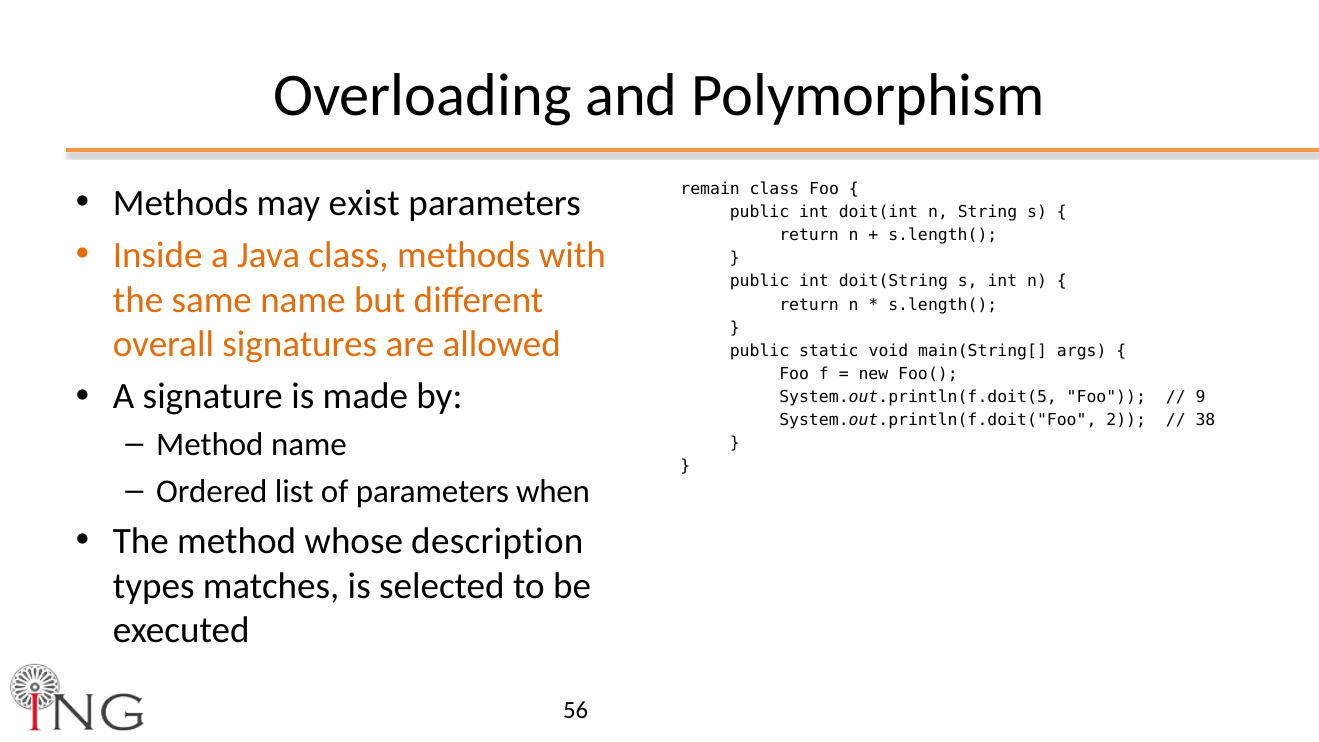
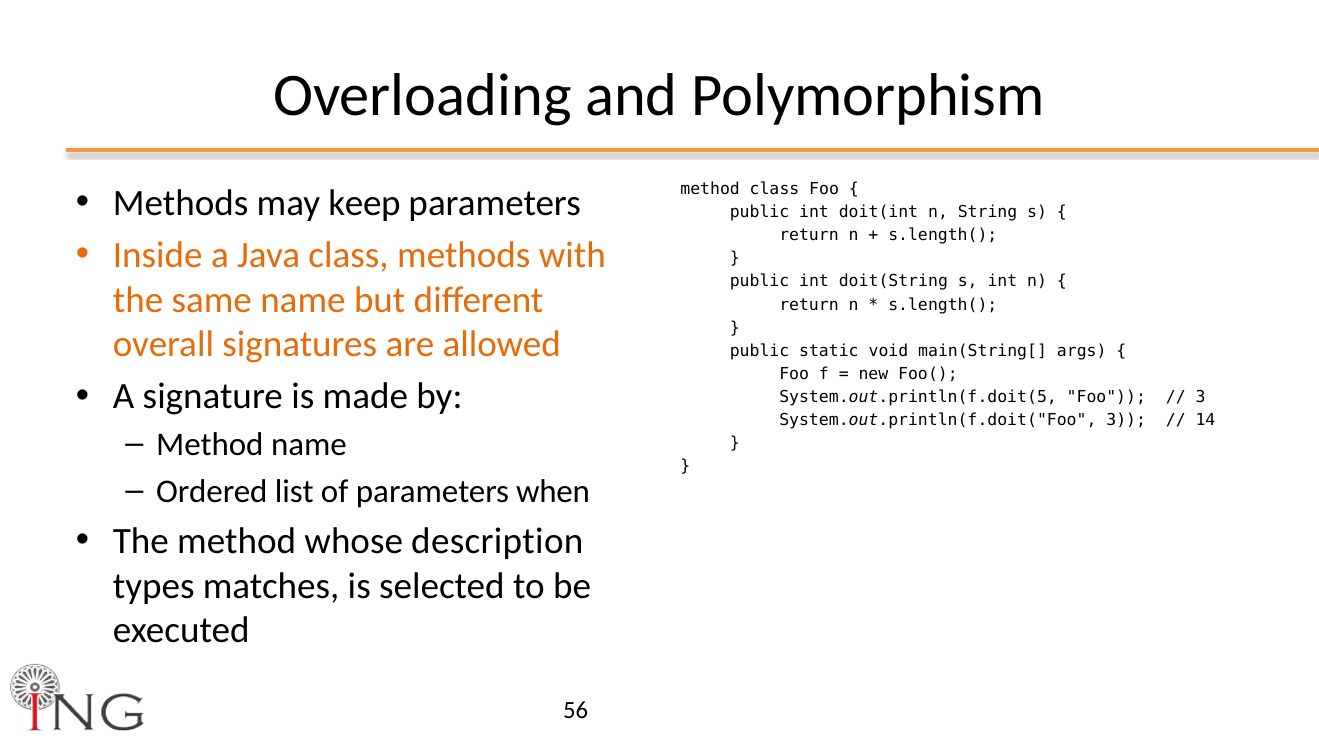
remain: remain -> method (710, 189)
exist: exist -> keep (365, 203)
9: 9 -> 3 (1201, 397)
System.out.println(f.doit("Foo 2: 2 -> 3 (1126, 420)
38: 38 -> 14 (1205, 420)
